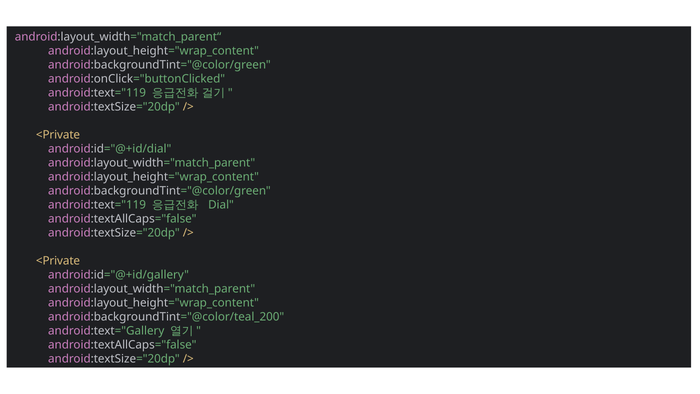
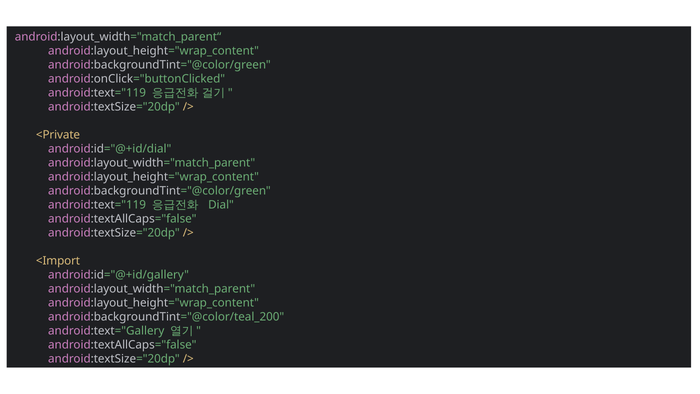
<Private: <Private -> <Import (58, 261)
